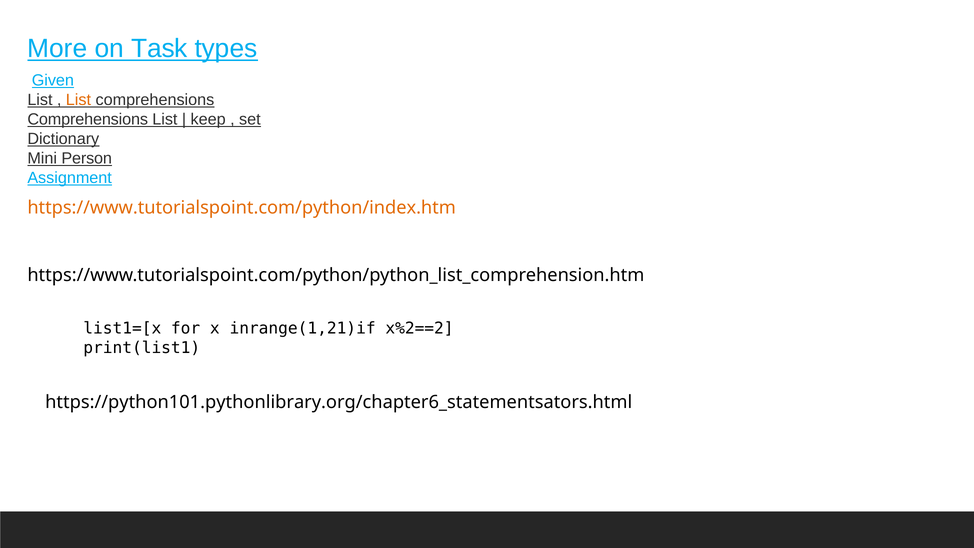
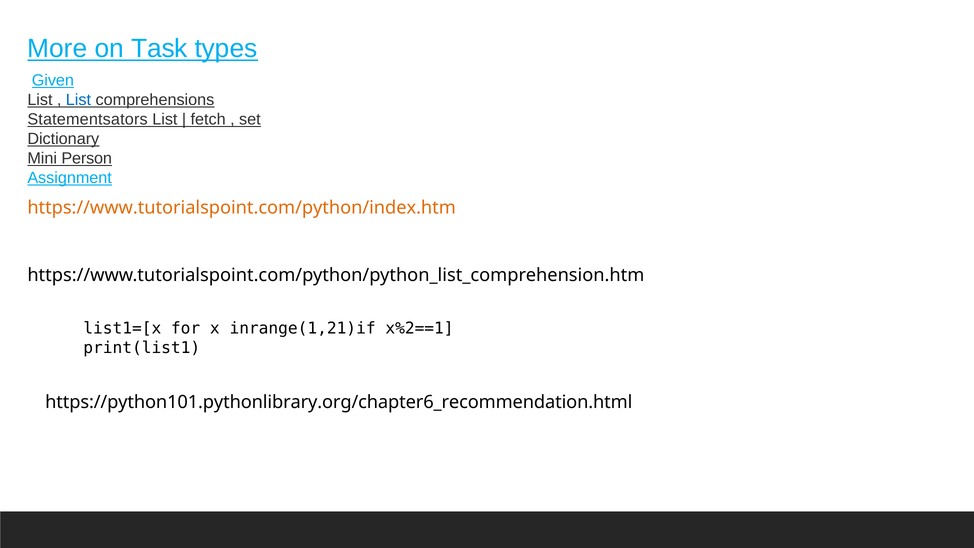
List colour: orange -> blue (78, 100)
Comprehensions: Comprehensions -> Statementsators (88, 119)
keep: keep -> fetch (208, 119)
x%2==2: x%2==2 -> x%2==1 (420, 328)
https://python101.pythonlibrary.org/chapter6_statementsators.html: https://python101.pythonlibrary.org/chapter6_statementsators.html -> https://python101.pythonlibrary.org/chapter6_recommendation.html (339, 402)
